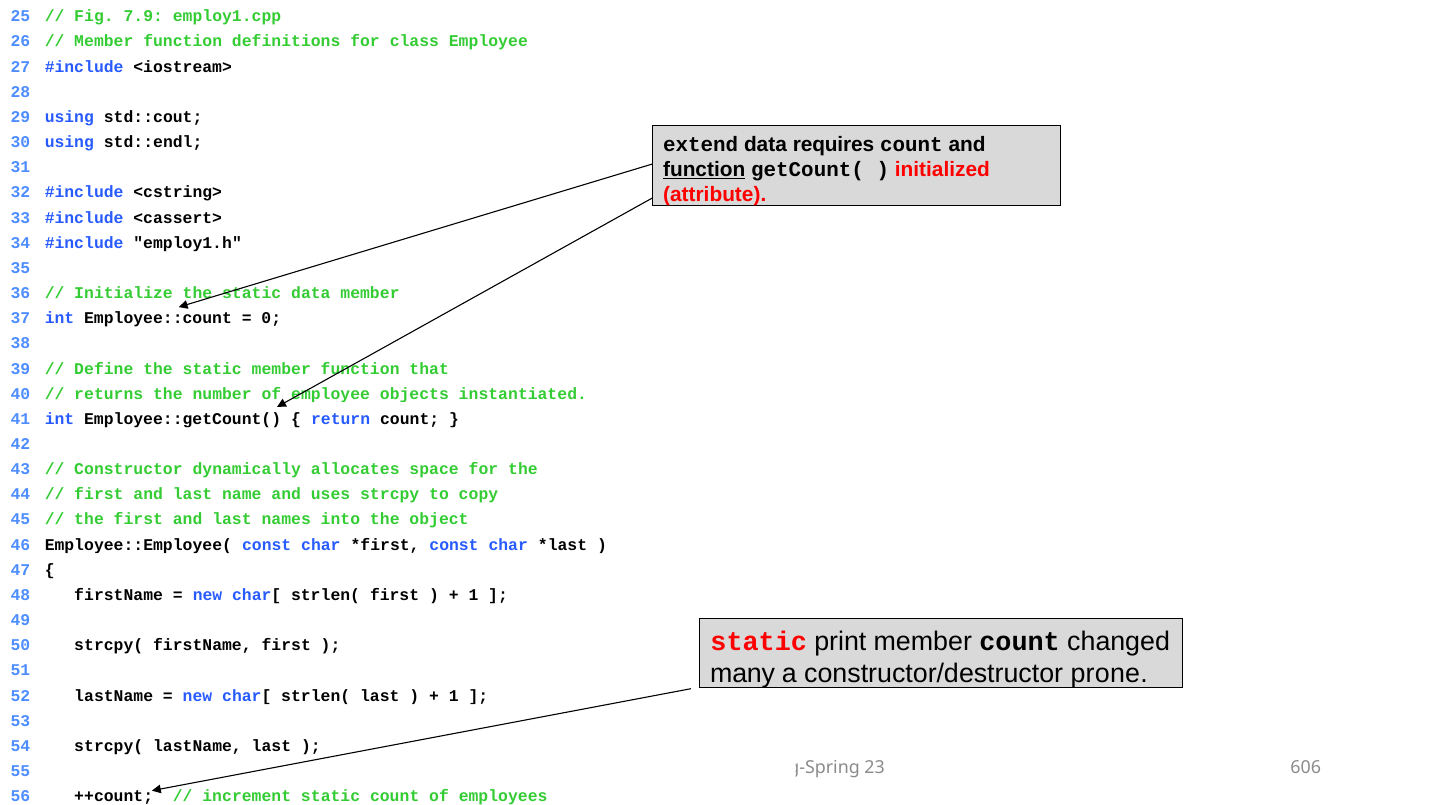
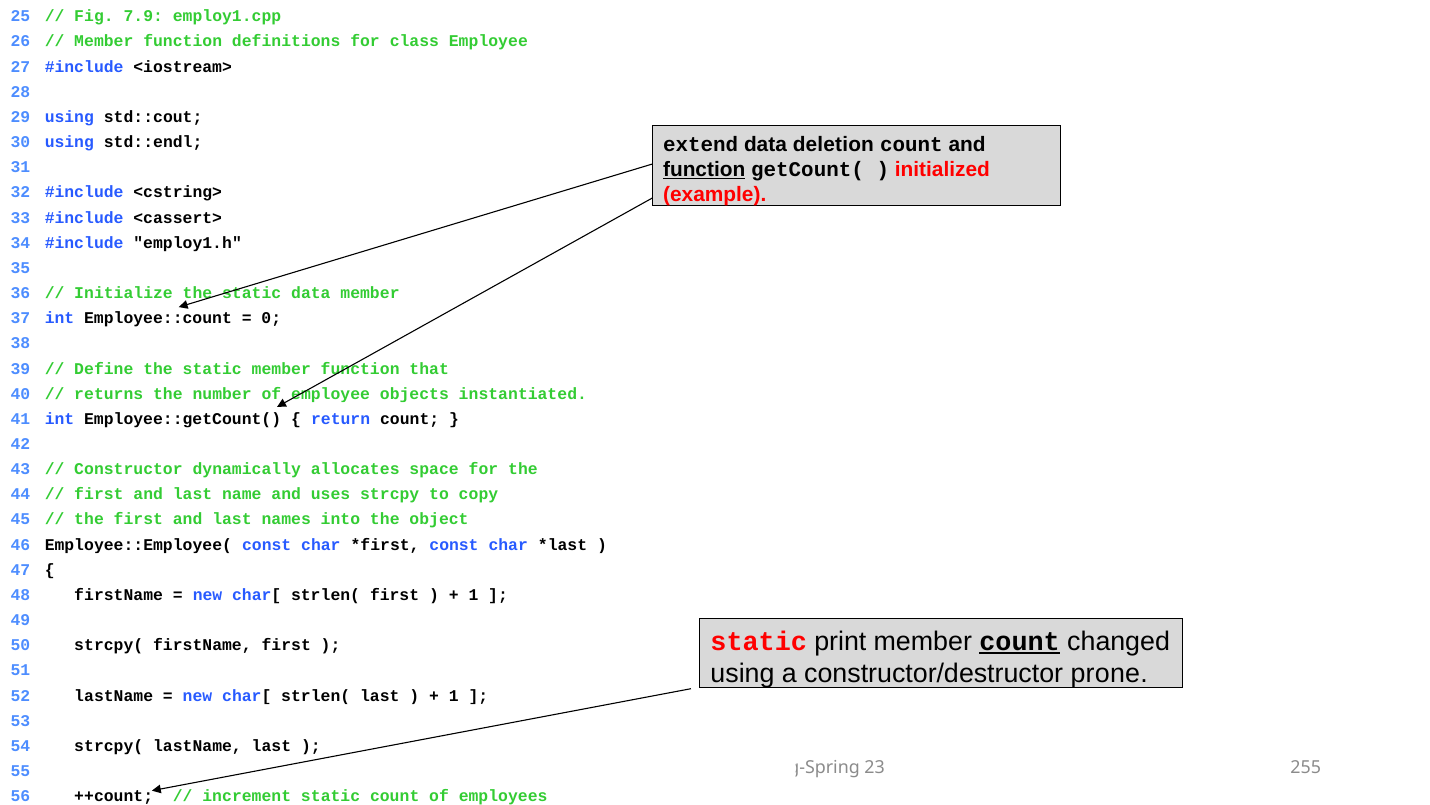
requires: requires -> deletion (833, 144)
attribute: attribute -> example (715, 194)
count underline: none -> present (1020, 641)
many: many -> using (742, 673)
606: 606 -> 255 (1306, 767)
